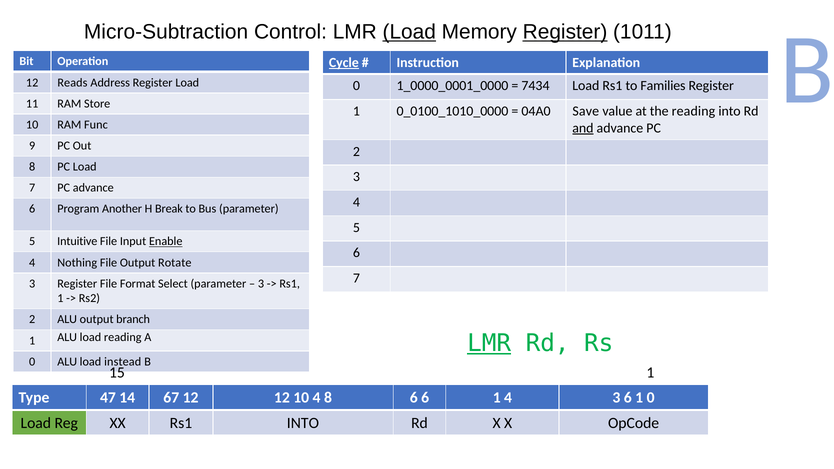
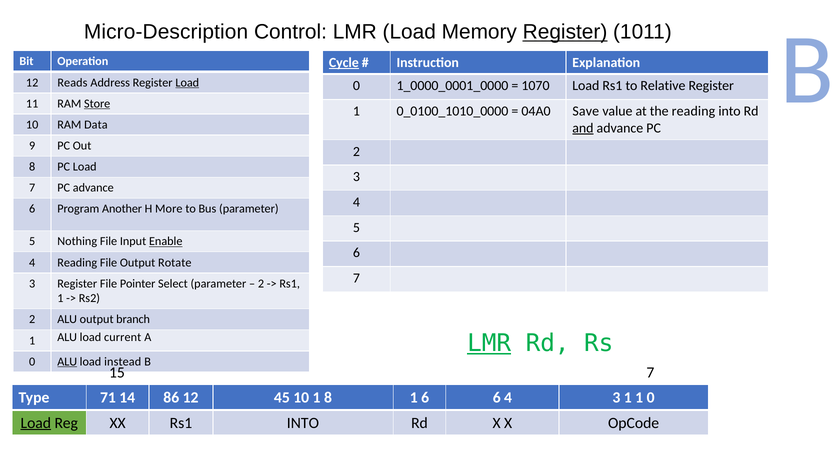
Micro-Subtraction: Micro-Subtraction -> Micro-Description (166, 32)
Load underline: present -> none (409, 32)
Load underline: none -> present (187, 83)
7434: 7434 -> 1070 (536, 86)
Families: Families -> Relative (663, 86)
Store underline: none -> present (97, 104)
Func: Func -> Data (96, 125)
Break: Break -> More (169, 209)
Intuitive: Intuitive -> Nothing (77, 242)
4 Nothing: Nothing -> Reading (77, 263)
Format: Format -> Pointer (138, 284)
3: 3 -> 2 (261, 284)
load reading: reading -> current (123, 337)
ALU underline: none -> present (67, 362)
15 1: 1 -> 7 (650, 373)
47: 47 -> 71 (108, 398)
67: 67 -> 86 (171, 398)
12 12: 12 -> 45 (282, 398)
10 4: 4 -> 1 (317, 398)
8 6: 6 -> 1 (414, 398)
1: 1 -> 6 (497, 398)
3 6: 6 -> 1 (628, 398)
Load underline: none -> present (36, 423)
